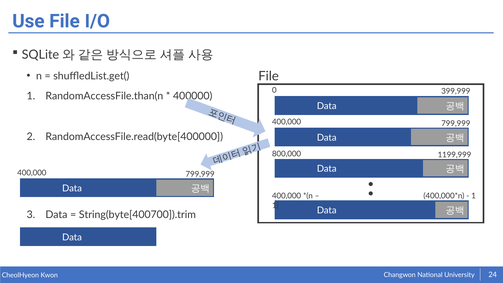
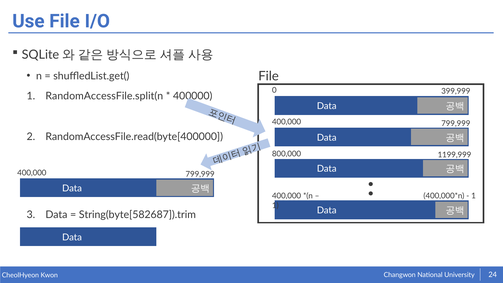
RandomAccessFile.than(n: RandomAccessFile.than(n -> RandomAccessFile.split(n (104, 96)
String(byte[400700]).trim: String(byte[400700]).trim -> String(byte[582687]).trim (137, 215)
